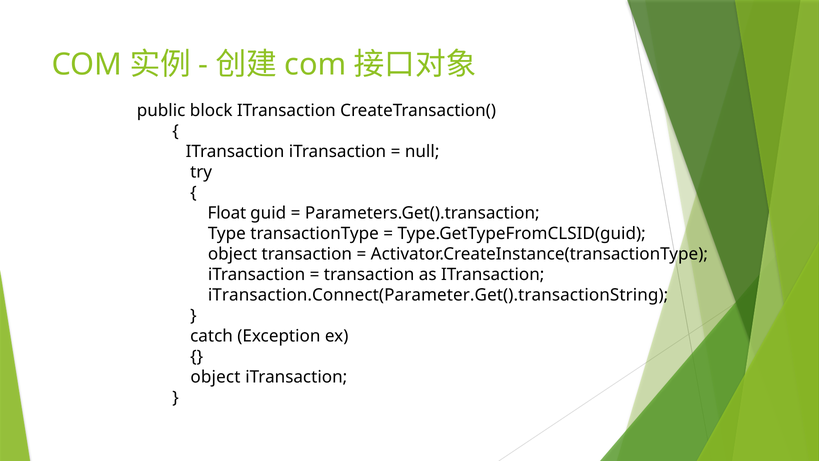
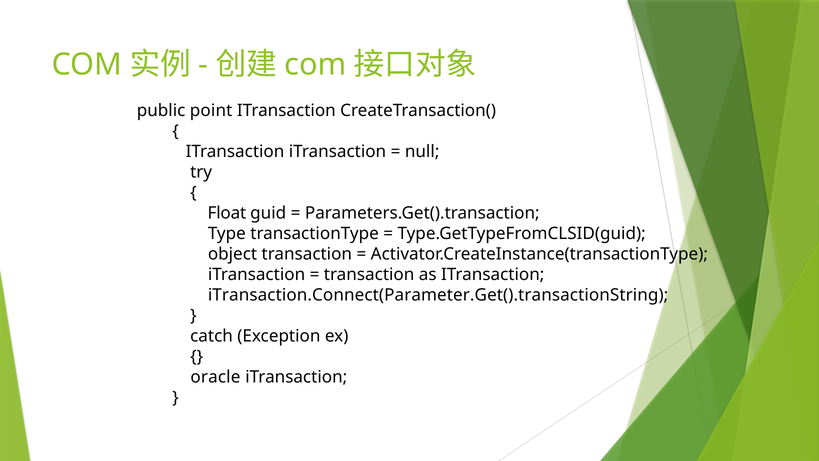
block: block -> point (211, 110)
object: object -> oracle (215, 377)
